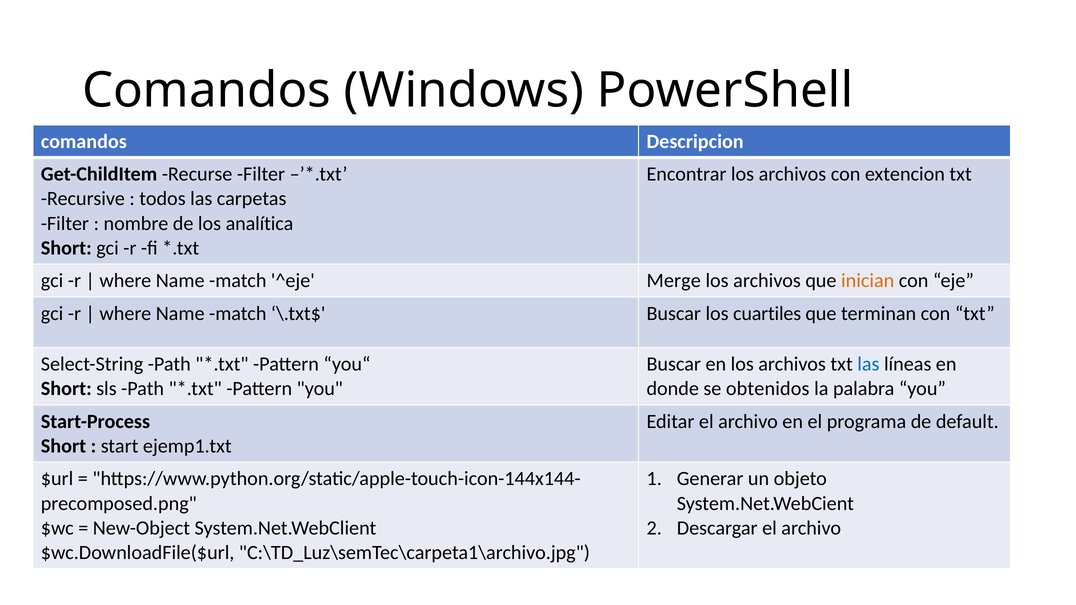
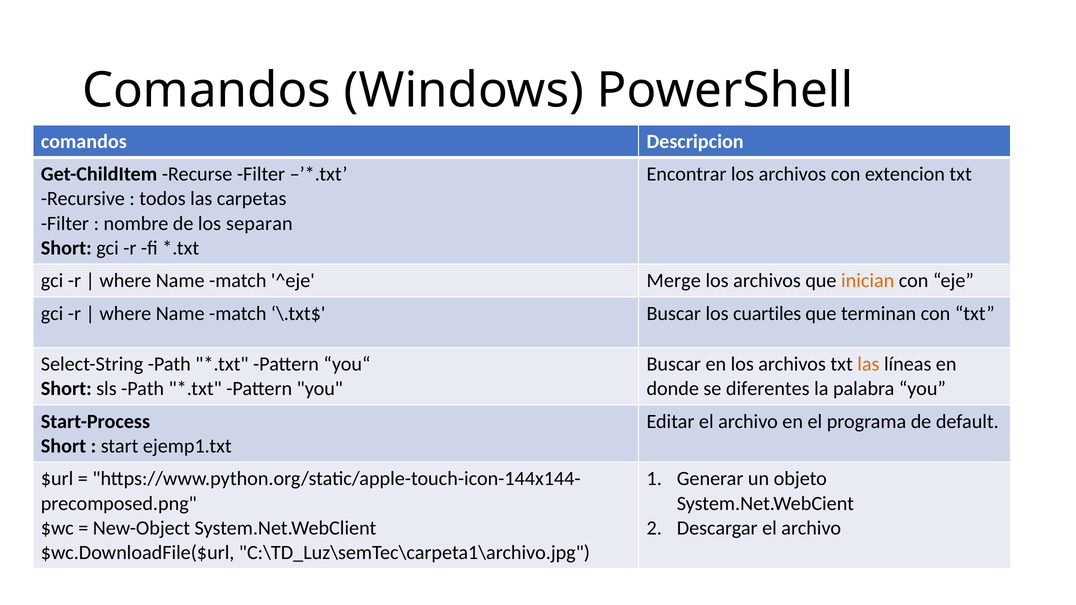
analítica: analítica -> separan (259, 224)
las colour: blue -> orange (868, 364)
obtenidos: obtenidos -> diferentes (768, 389)
